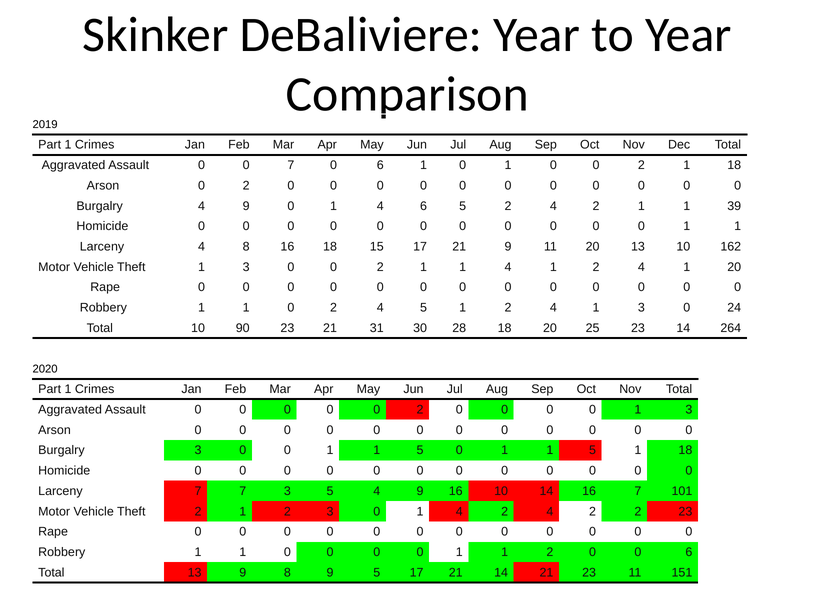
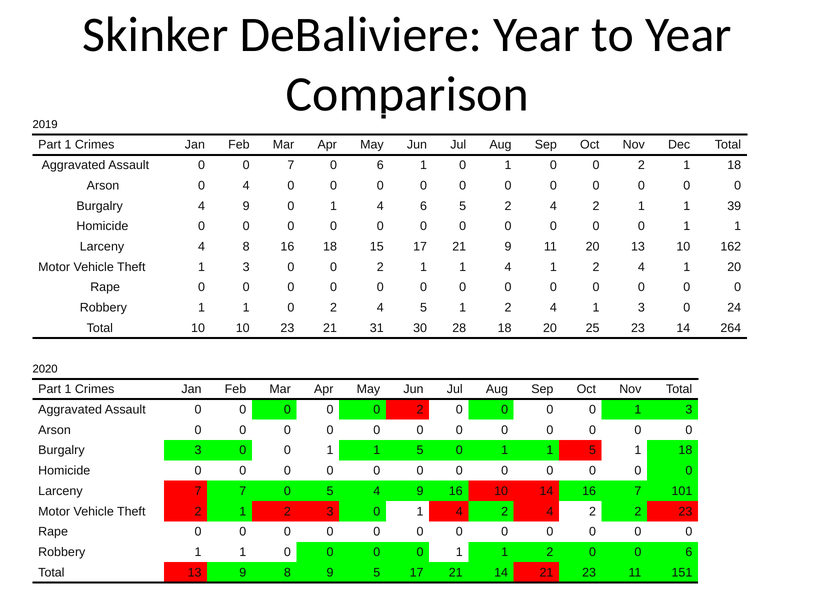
Arson 0 2: 2 -> 4 (246, 186)
10 90: 90 -> 10 (243, 328)
7 7 3: 3 -> 0 (287, 491)
